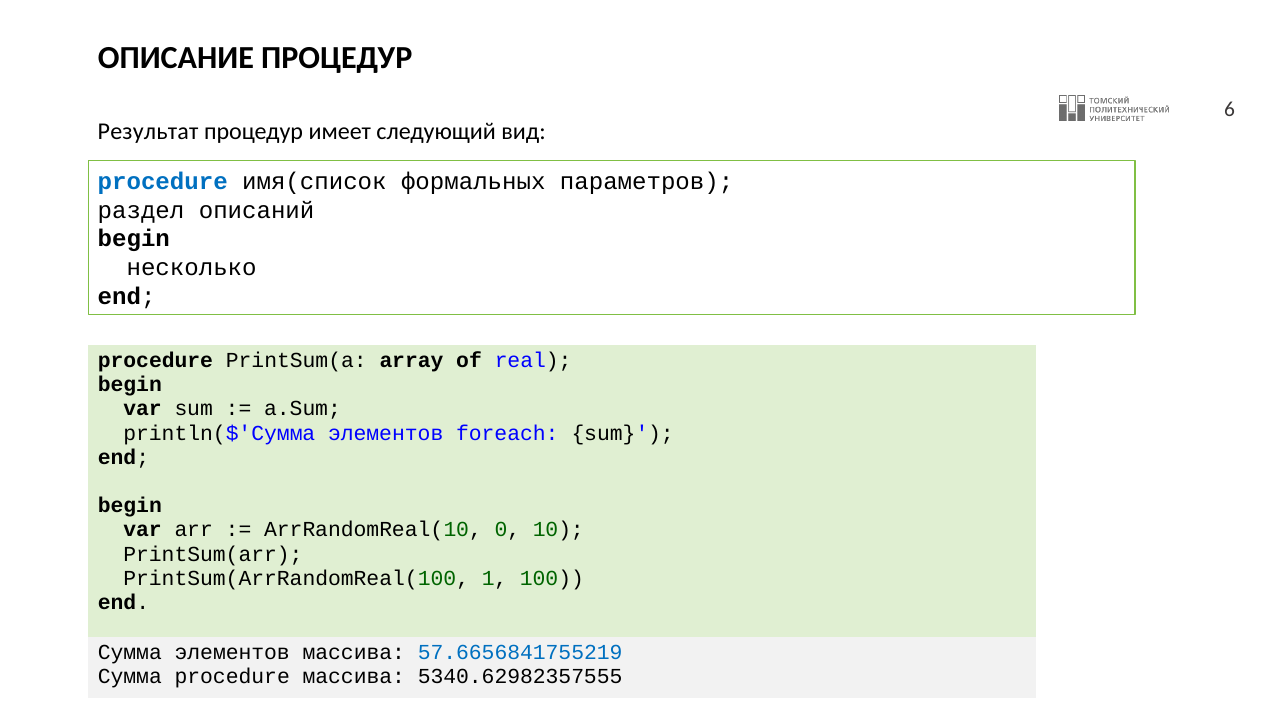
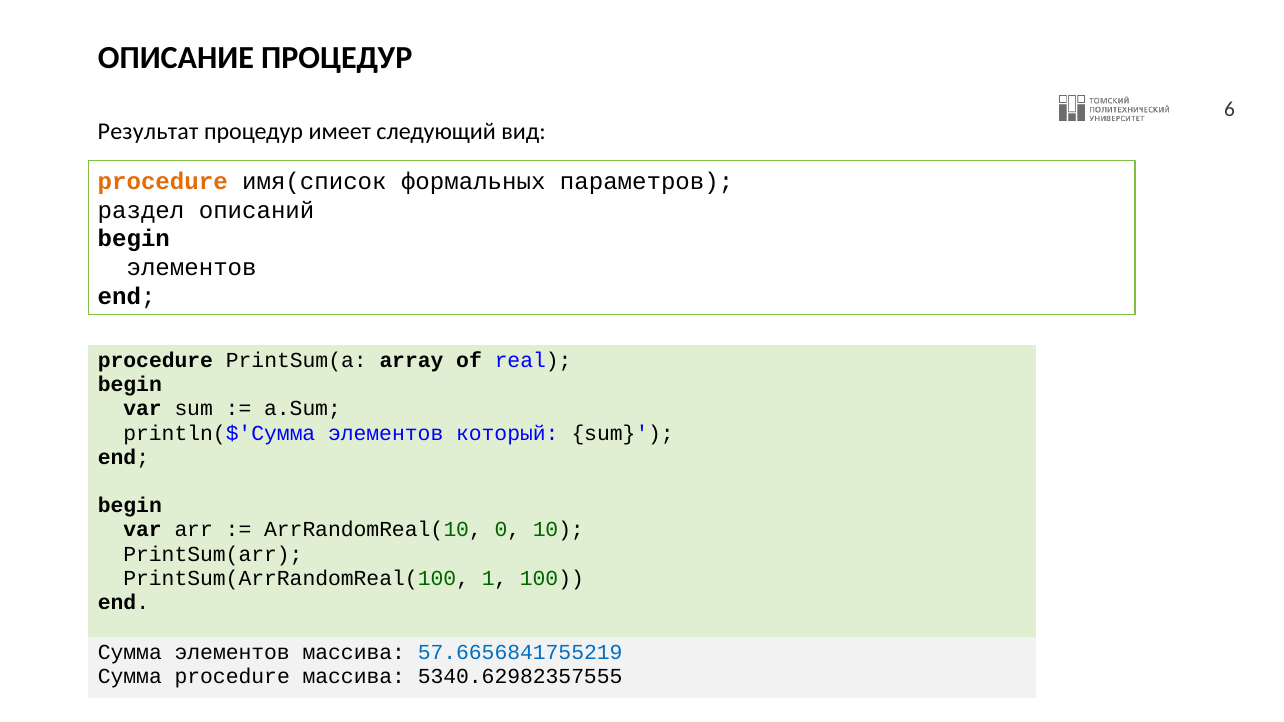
procedure colour: blue -> orange (163, 181)
несколько: несколько -> элементов (192, 268)
foreach: foreach -> который (507, 433)
